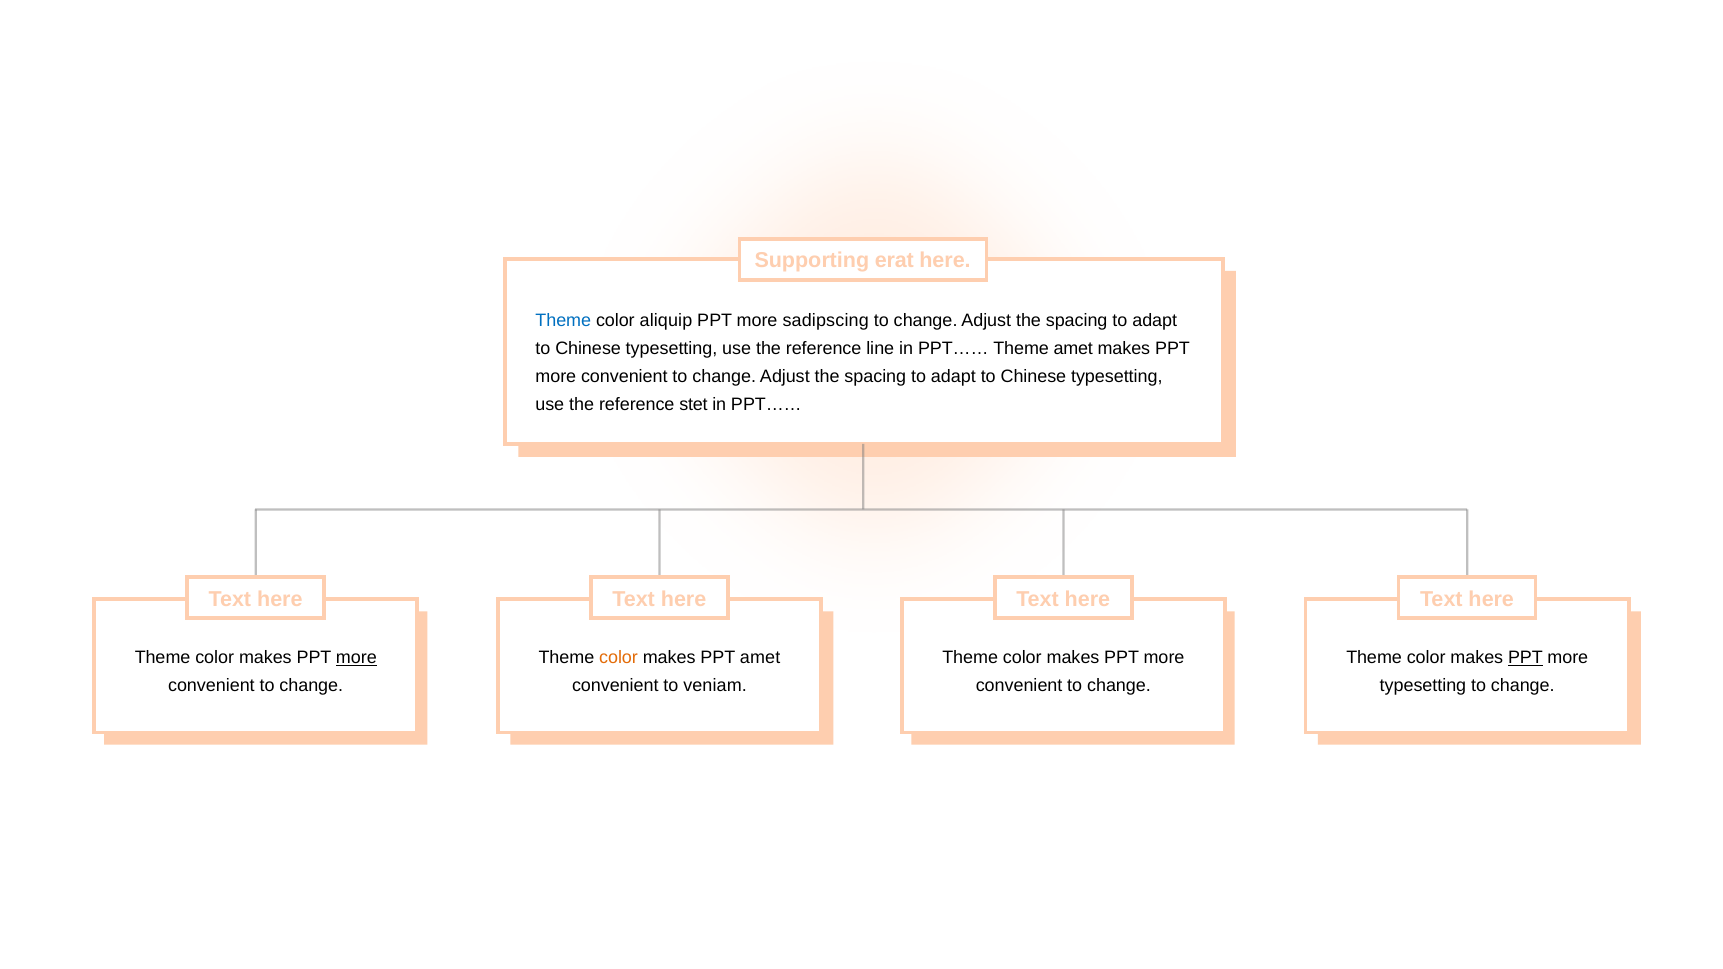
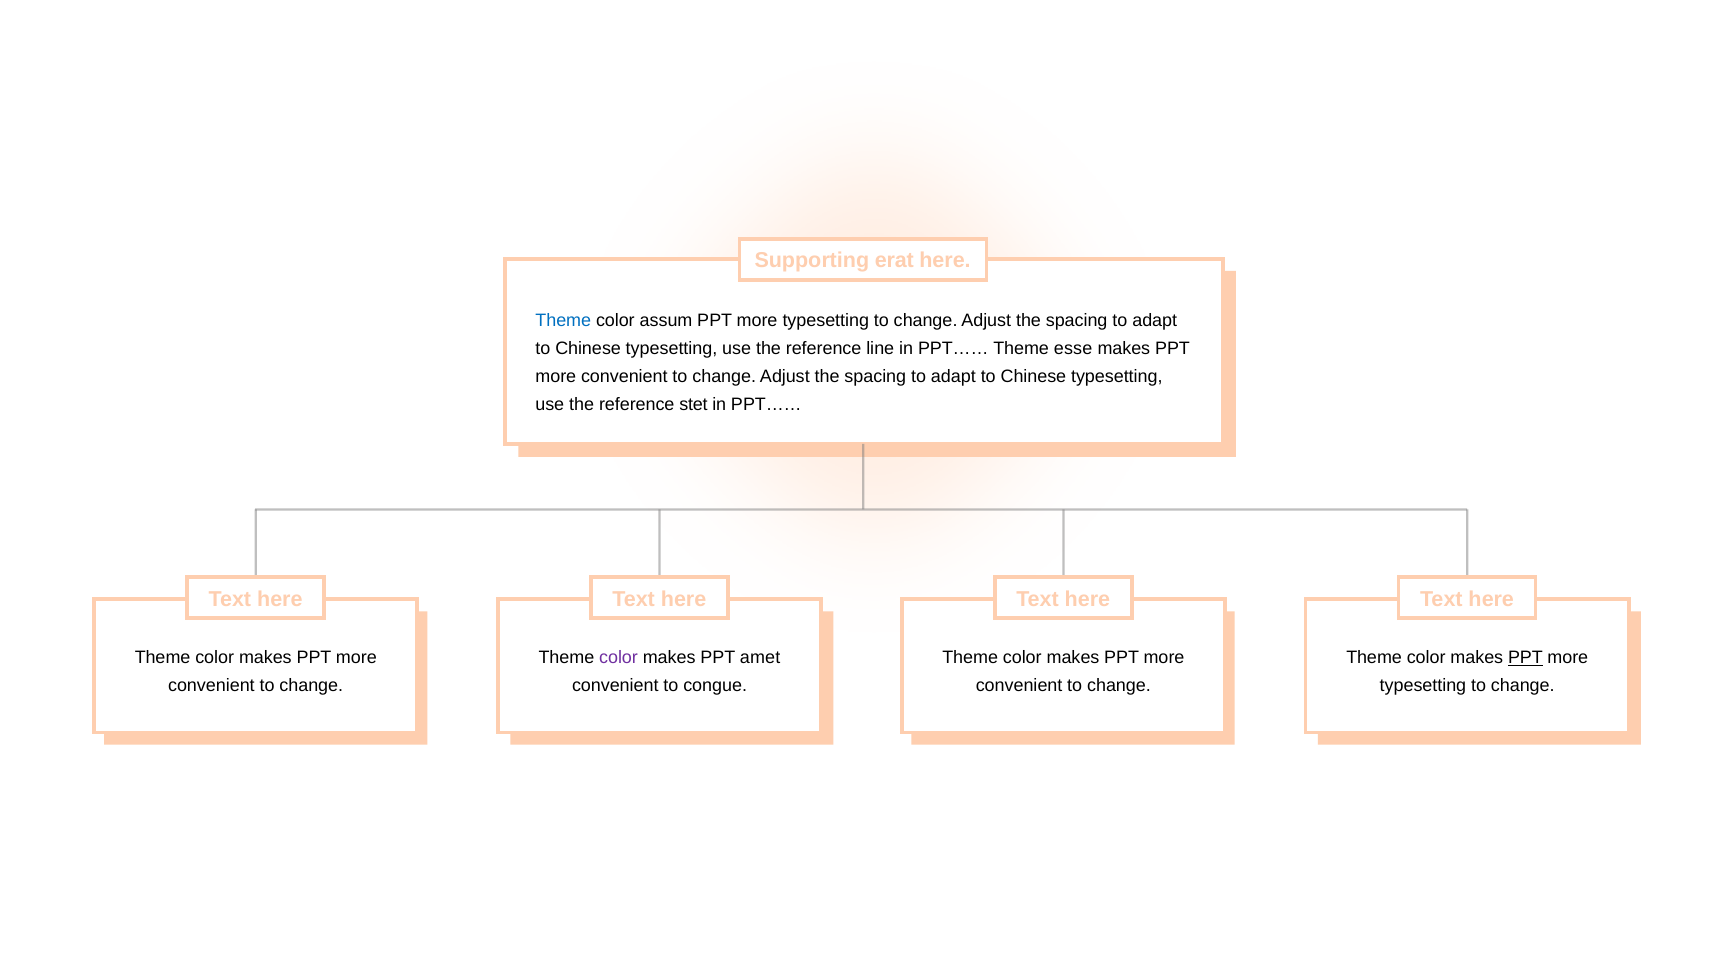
aliquip: aliquip -> assum (666, 321)
sadipscing: sadipscing -> typesetting (826, 321)
Theme amet: amet -> esse (1073, 349)
more underline: present -> none (356, 657)
color colour: orange -> purple (619, 657)
veniam: veniam -> congue (715, 686)
